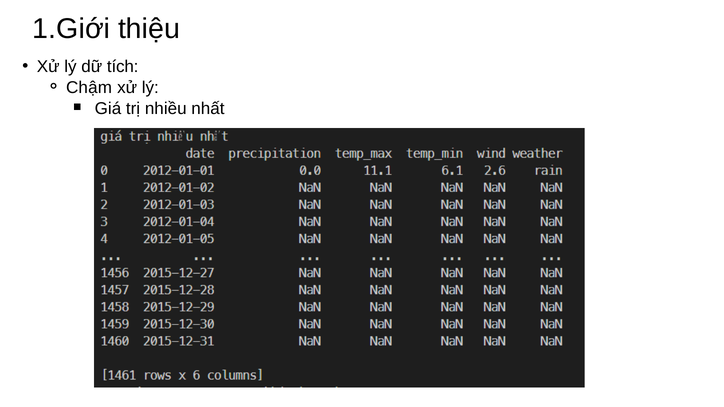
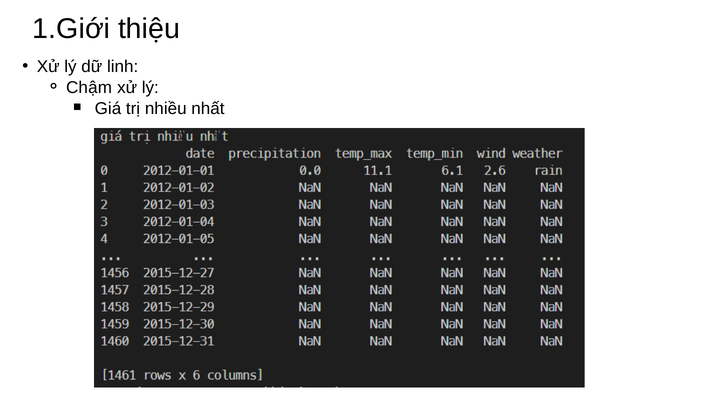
tích: tích -> linh (123, 66)
